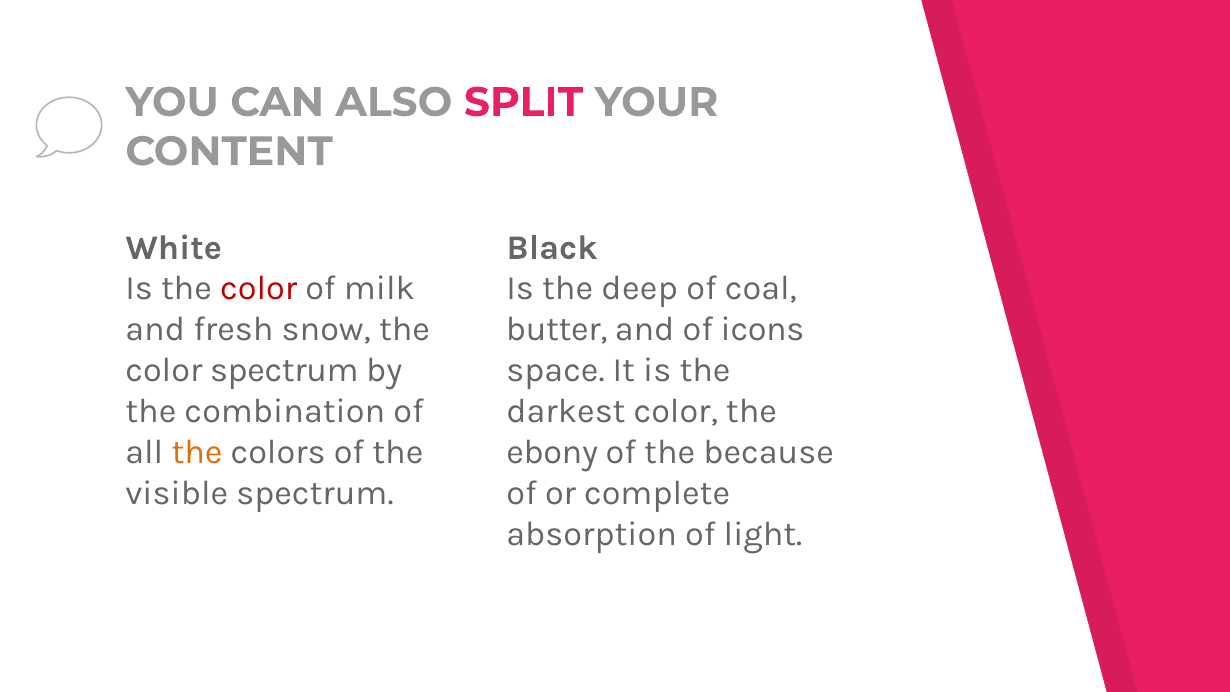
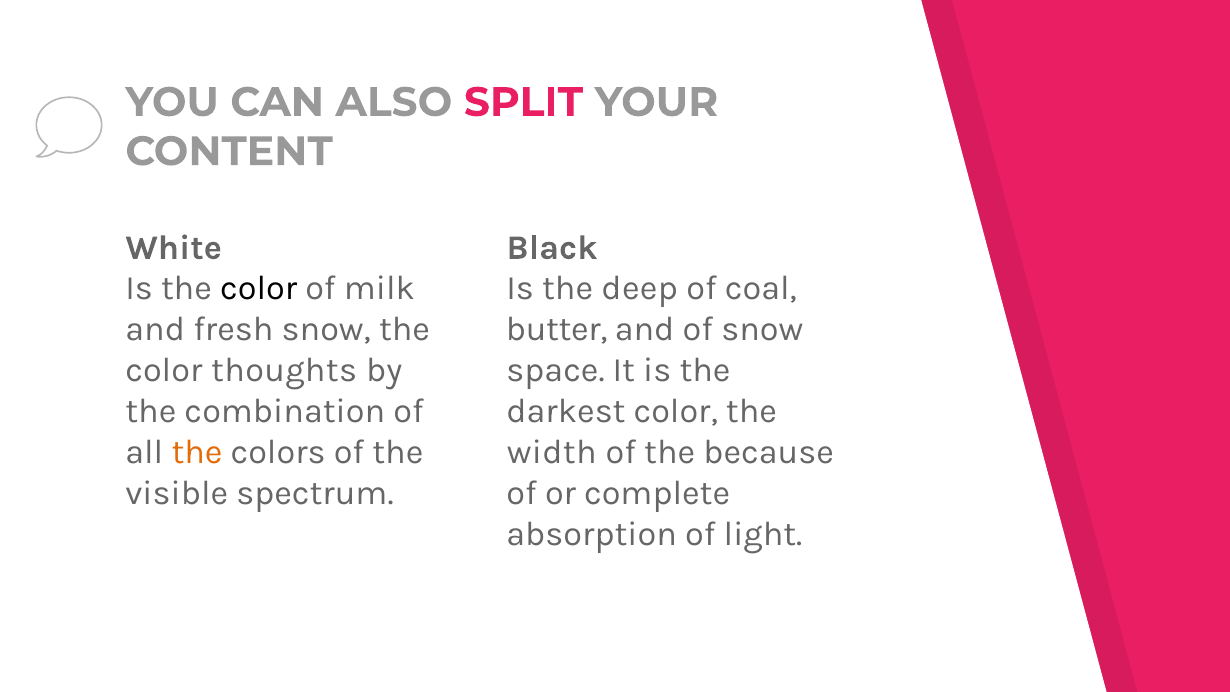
color colour: red -> black (259, 288)
of icons: icons -> snow (762, 329)
color spectrum: spectrum -> thoughts (284, 371)
ebony: ebony -> width (552, 453)
